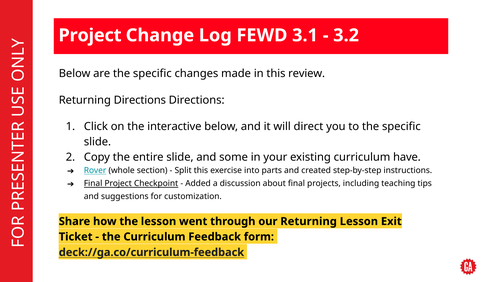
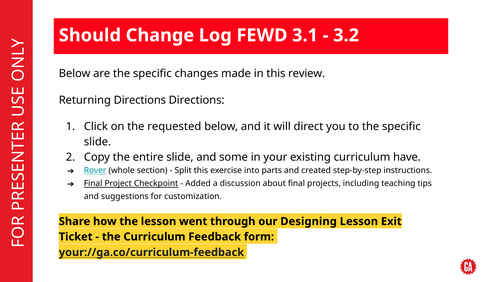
Project: Project -> Should (90, 35)
interactive: interactive -> requested (174, 127)
Returning: Returning -> Designing (309, 222)
deck://ga.co/curriculum-feedback: deck://ga.co/curriculum-feedback -> your://ga.co/curriculum-feedback (151, 253)
